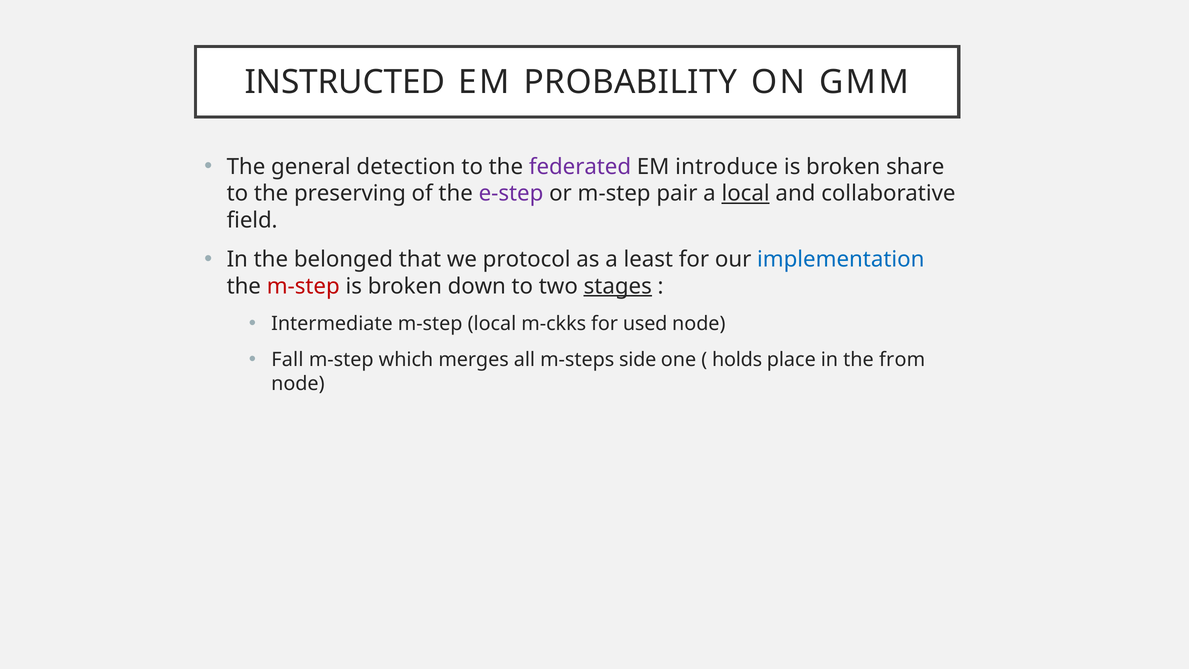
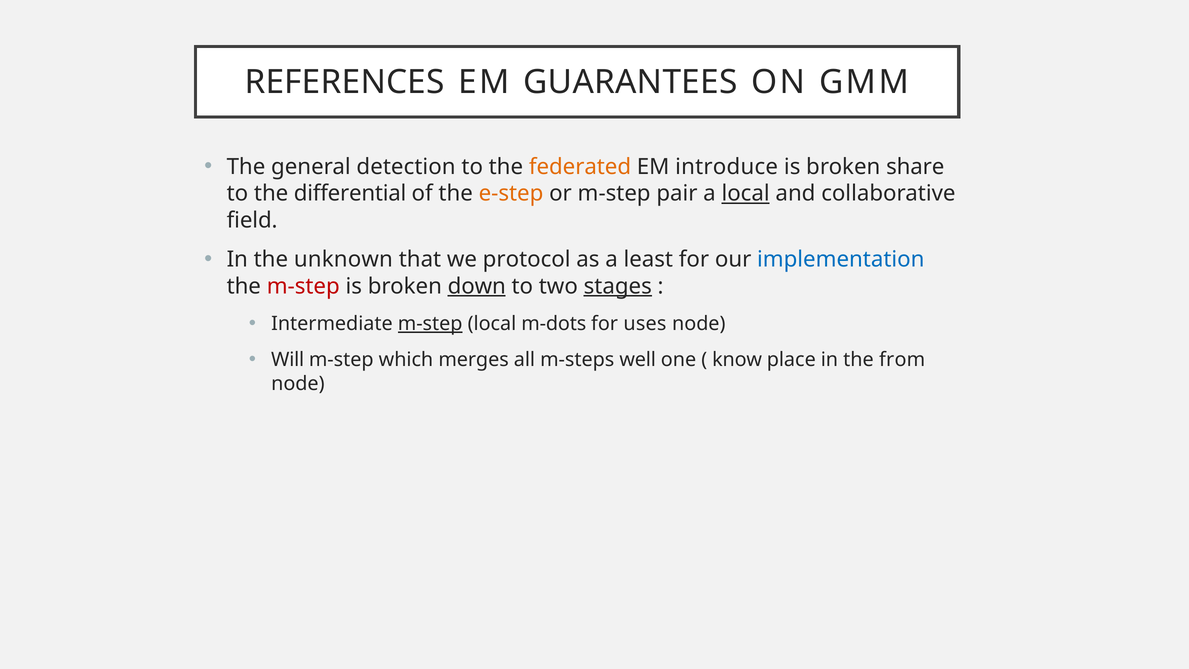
INSTRUCTED: INSTRUCTED -> REFERENCES (345, 82)
PROBABILITY: PROBABILITY -> GUARANTEES (630, 82)
federated colour: purple -> orange (580, 167)
preserving: preserving -> differential (350, 193)
e-step colour: purple -> orange (511, 193)
belonged: belonged -> unknown (343, 259)
down underline: none -> present (477, 286)
m-step underline: none -> present (430, 324)
m-ckks: m-ckks -> m-dots (554, 324)
used: used -> uses (645, 324)
Fall: Fall -> Will (288, 360)
side: side -> well (638, 360)
holds: holds -> know (737, 360)
